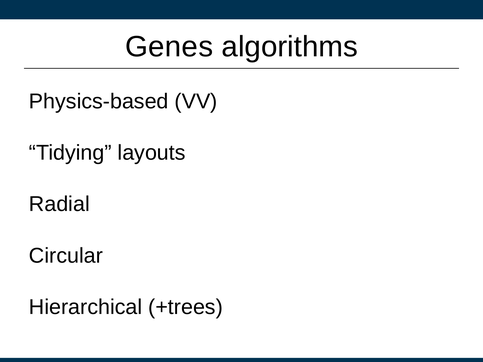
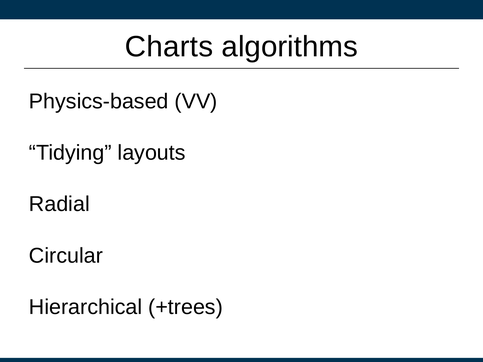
Genes: Genes -> Charts (169, 47)
